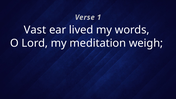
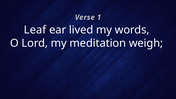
Vast: Vast -> Leaf (35, 30)
